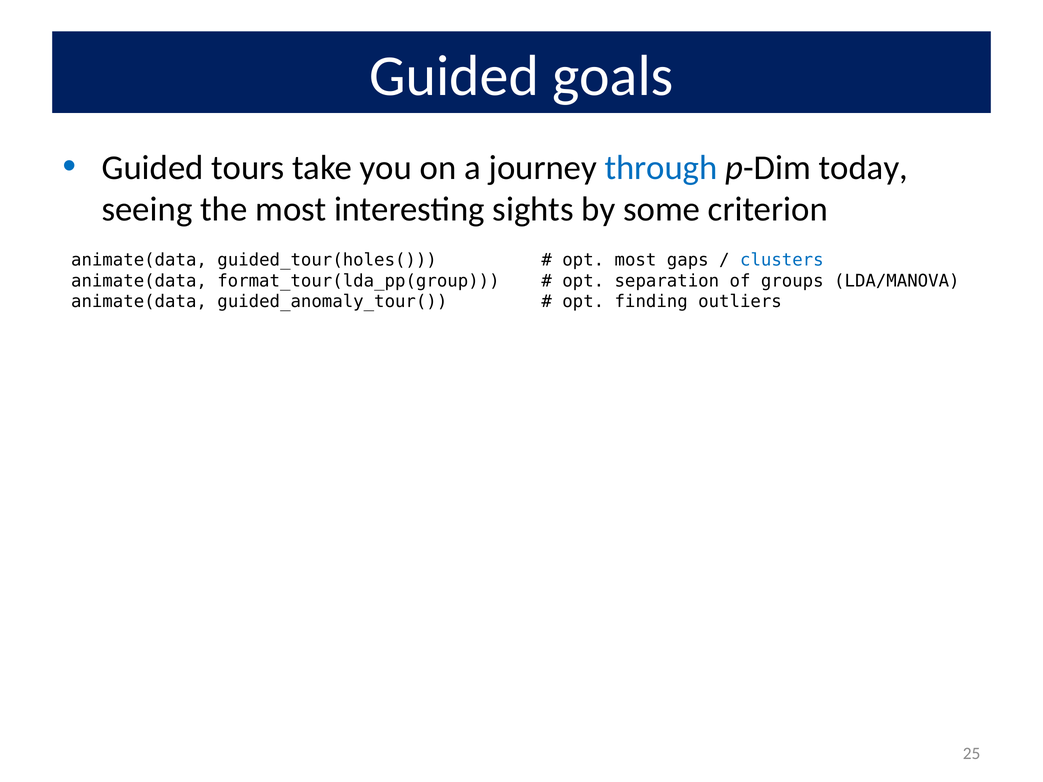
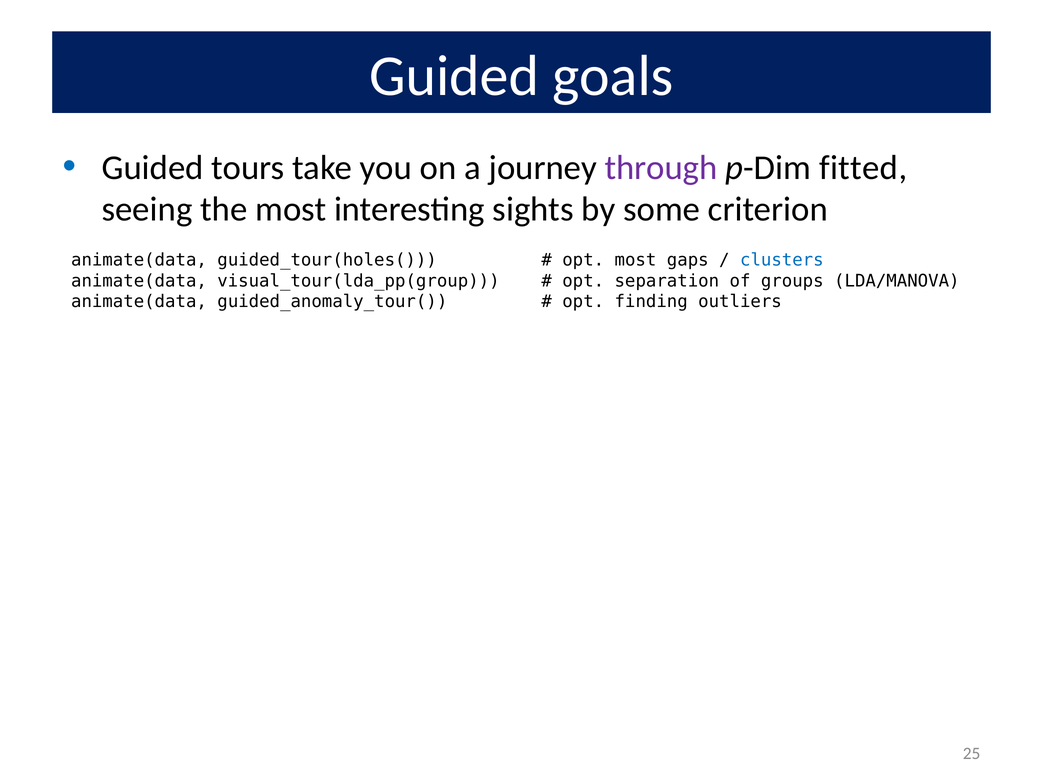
through colour: blue -> purple (661, 168)
today: today -> fitted (863, 168)
format_tour(lda_pp(group: format_tour(lda_pp(group -> visual_tour(lda_pp(group (358, 281)
